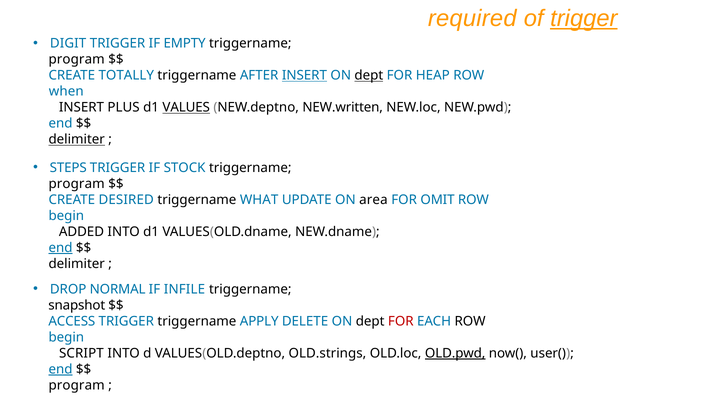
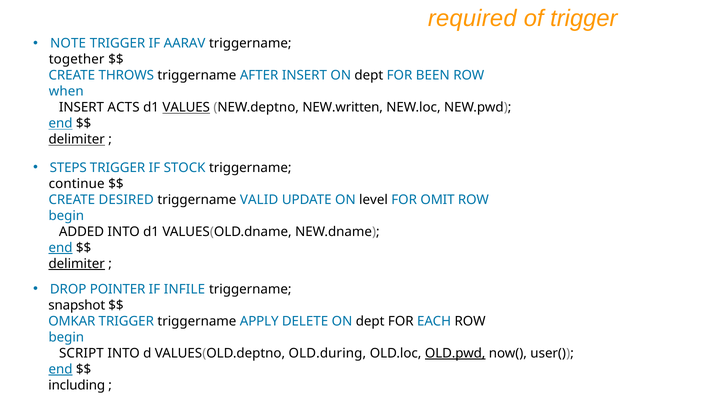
trigger underline: present -> none (584, 19)
DIGIT: DIGIT -> NOTE (68, 44)
EMPTY: EMPTY -> AARAV (185, 44)
program: program -> together (77, 60)
TOTALLY: TOTALLY -> THROWS (126, 76)
INSERT underline: present -> none (304, 76)
dept underline: present -> none (369, 76)
HEAP: HEAP -> BEEN (433, 76)
PLUS: PLUS -> ACTS (124, 108)
end underline: none -> present (61, 124)
program: program -> continue (77, 184)
WHAT: WHAT -> VALID (259, 200)
area: area -> level (373, 200)
delimiter underline: none -> present (77, 264)
NORMAL: NORMAL -> POINTER (118, 290)
ACCESS: ACCESS -> OMKAR (72, 322)
FOR colour: red -> black (401, 322)
OLD.strings: OLD.strings -> OLD.during (327, 354)
program: program -> including (77, 386)
